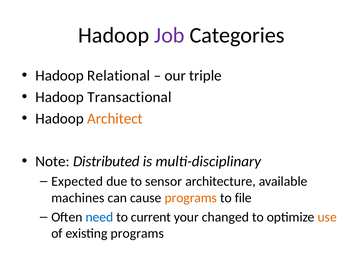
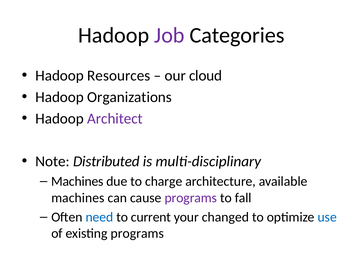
Relational: Relational -> Resources (119, 75)
triple: triple -> cloud (206, 75)
Transactional: Transactional -> Organizations (130, 97)
Architect colour: orange -> purple (115, 118)
Expected: Expected -> Machines (77, 181)
sensor: sensor -> charge (164, 181)
programs colour: orange -> purple (191, 197)
file: file -> fall (243, 197)
use colour: orange -> blue (327, 216)
